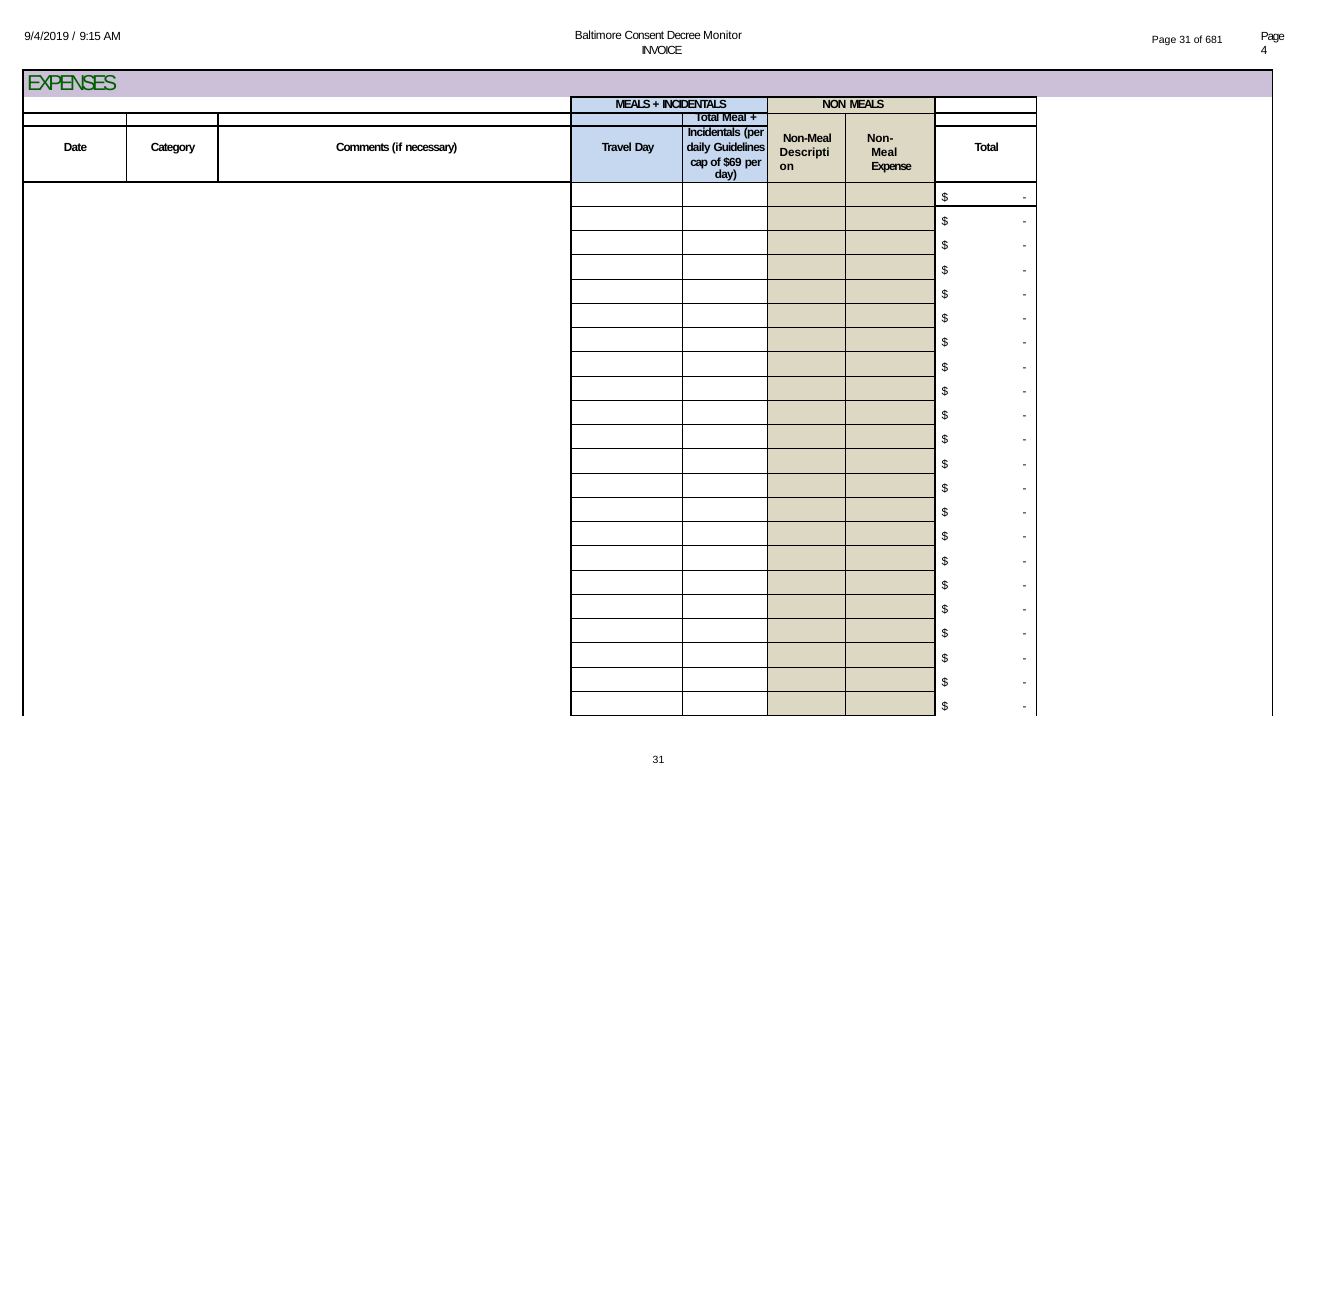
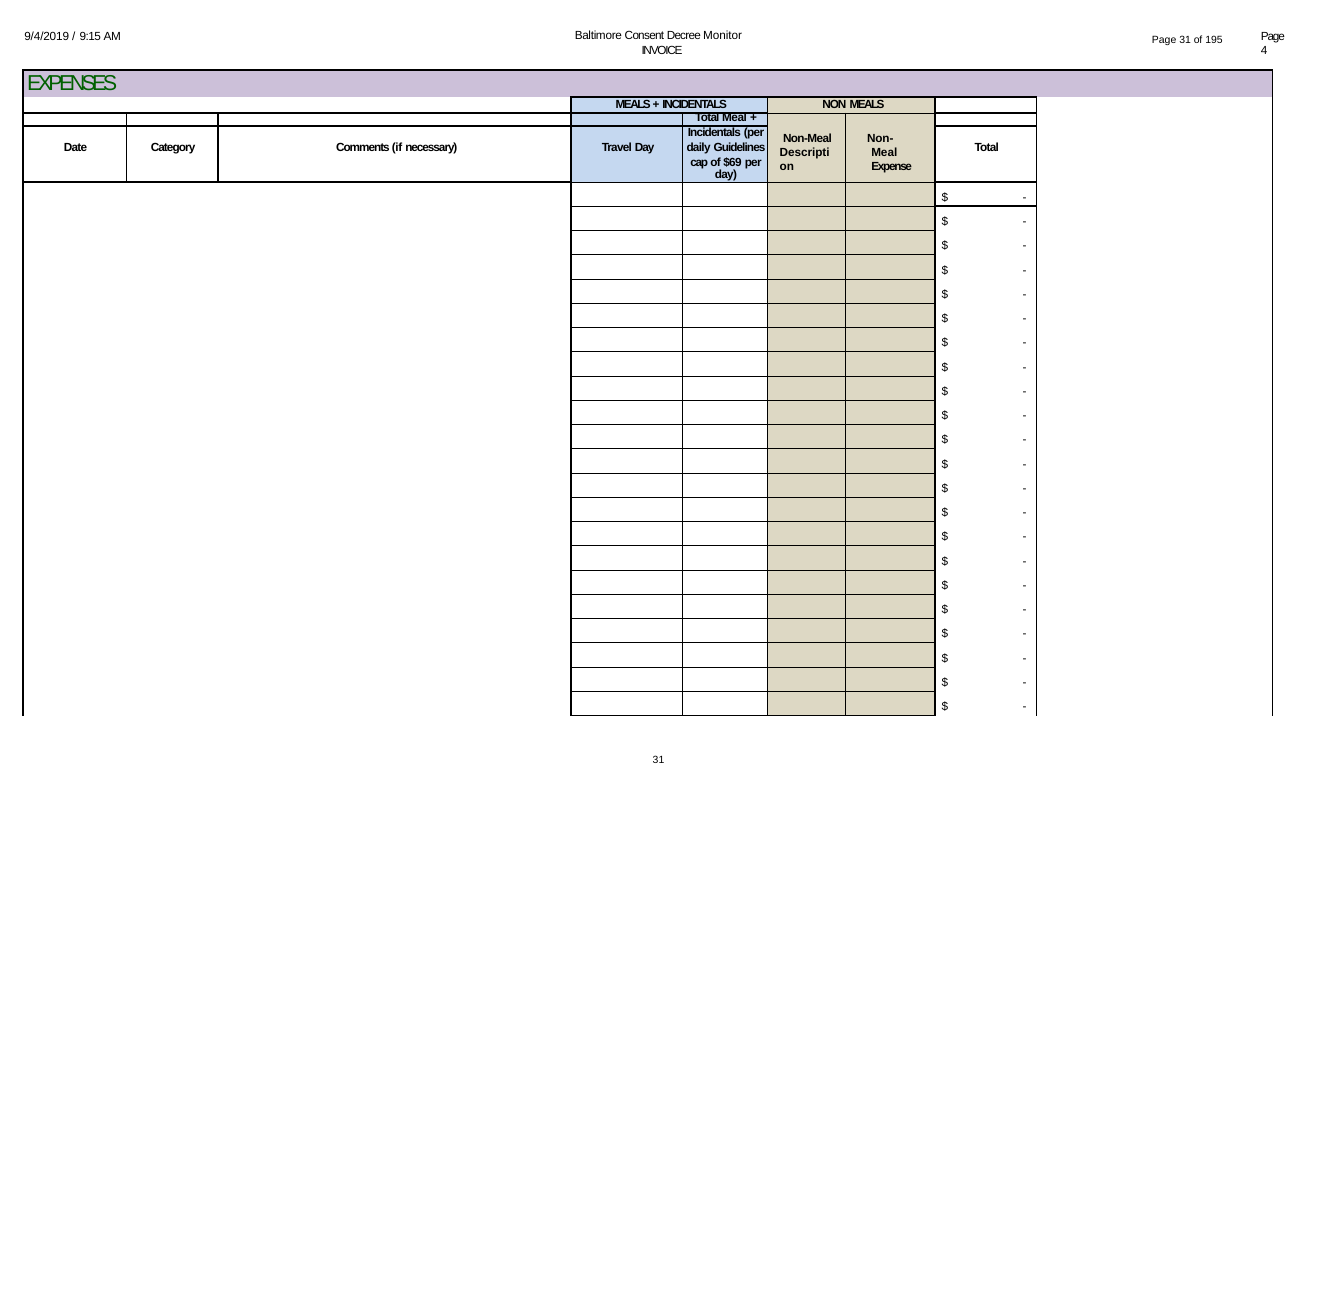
681: 681 -> 195 (1214, 40)
